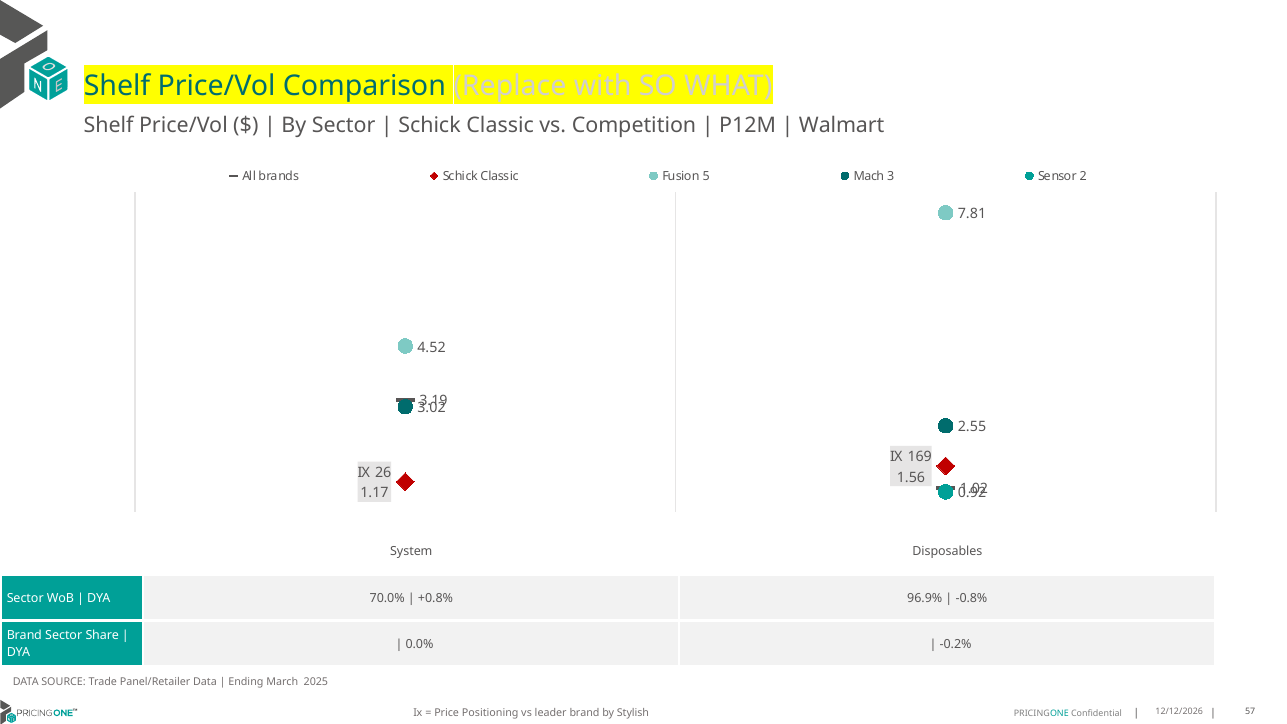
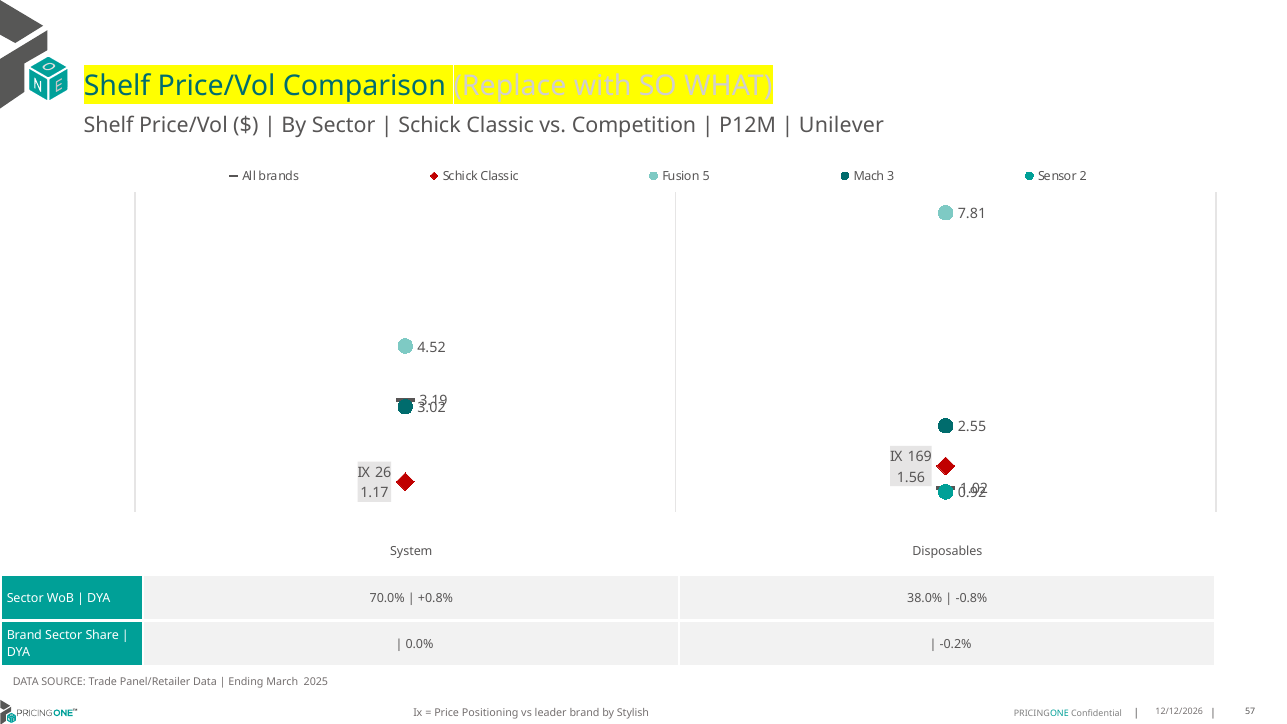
Walmart: Walmart -> Unilever (842, 125)
96.9%: 96.9% -> 38.0% (925, 598)
